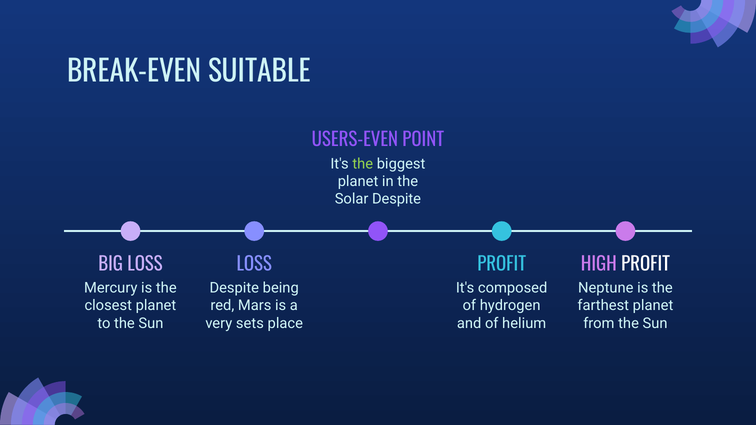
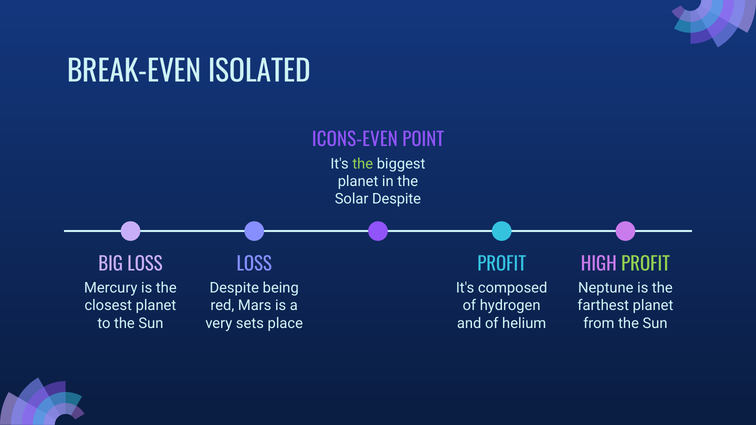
SUITABLE: SUITABLE -> ISOLATED (259, 72)
USERS-EVEN: USERS-EVEN -> ICONS-EVEN (355, 140)
PROFIT colour: white -> light green (646, 265)
